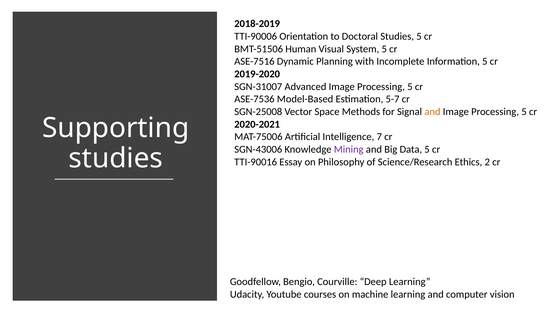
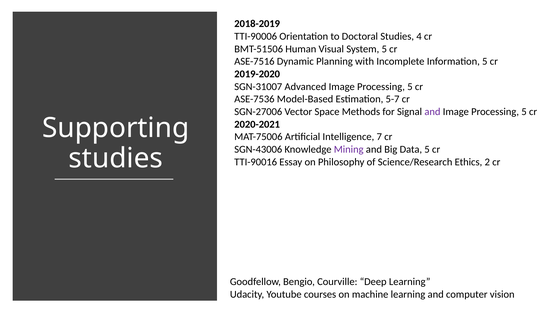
Studies 5: 5 -> 4 (419, 36)
SGN-25008: SGN-25008 -> SGN-27006 (258, 112)
and colour: orange -> purple (432, 112)
